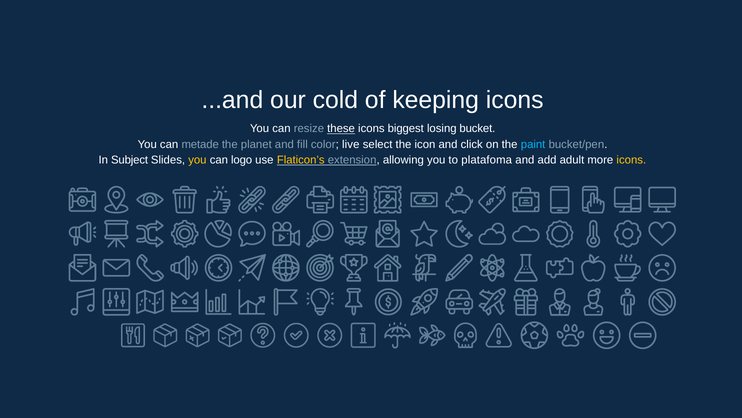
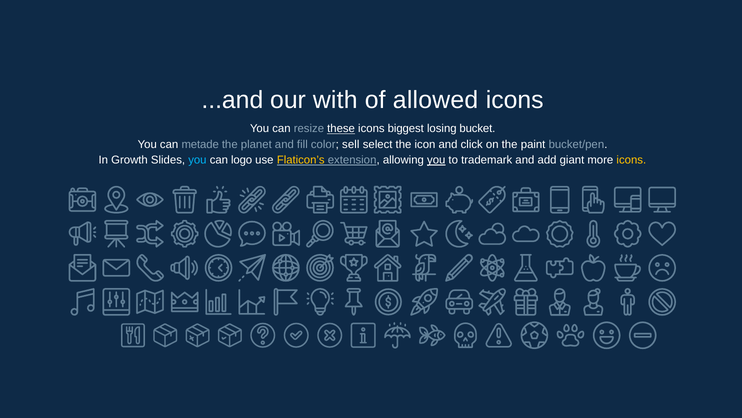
cold: cold -> with (335, 100)
keeping: keeping -> allowed (436, 100)
live: live -> sell (351, 144)
paint colour: light blue -> white (533, 144)
Subject: Subject -> Growth (129, 160)
you colour: yellow -> light blue (197, 160)
you underline: none -> present (436, 160)
platafoma: platafoma -> trademark (487, 160)
adult: adult -> giant (572, 160)
